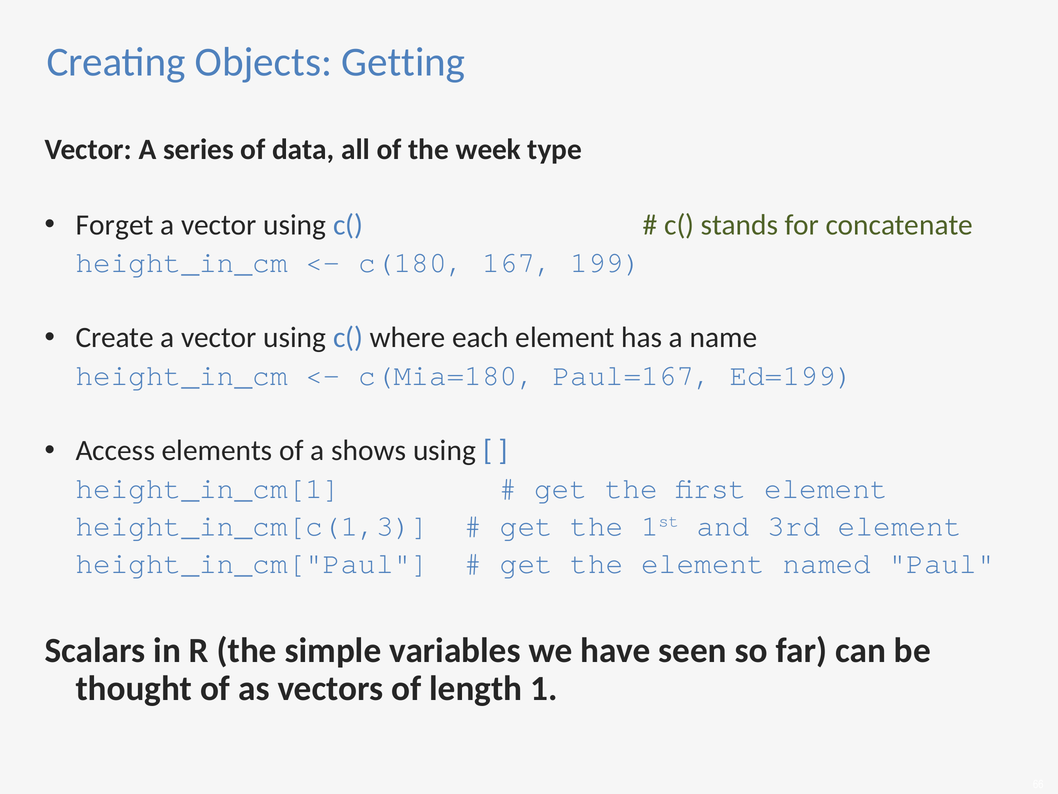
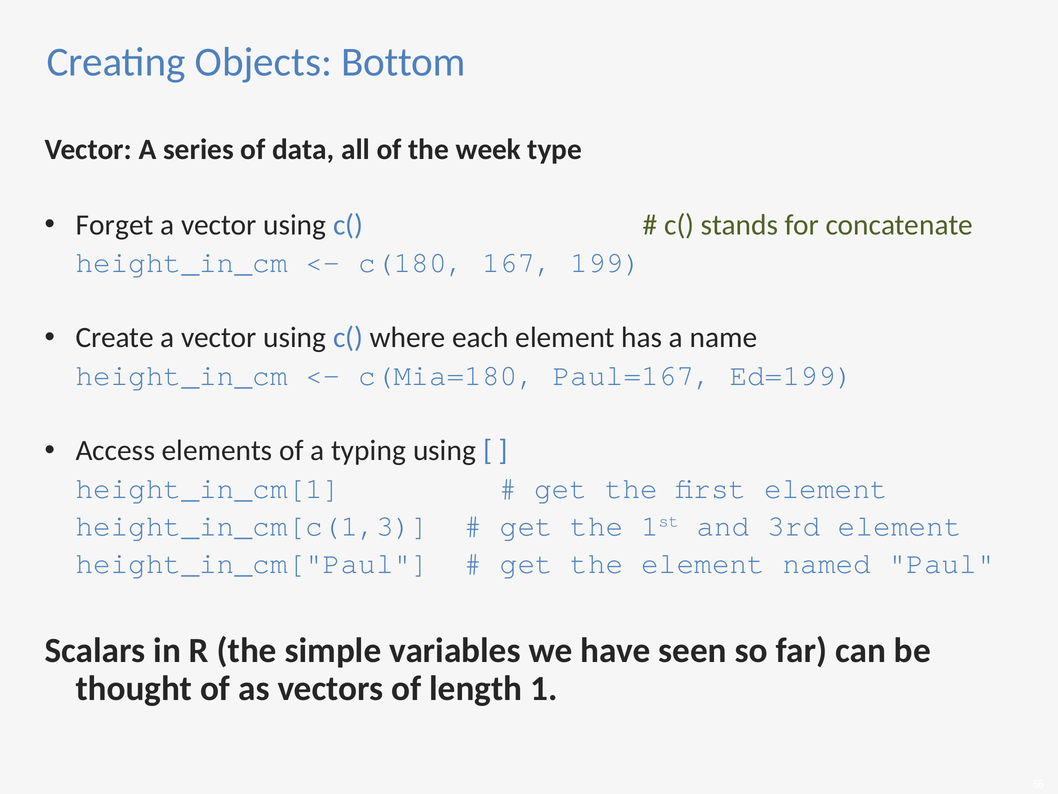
Getting: Getting -> Bottom (403, 62)
shows: shows -> typing (369, 450)
